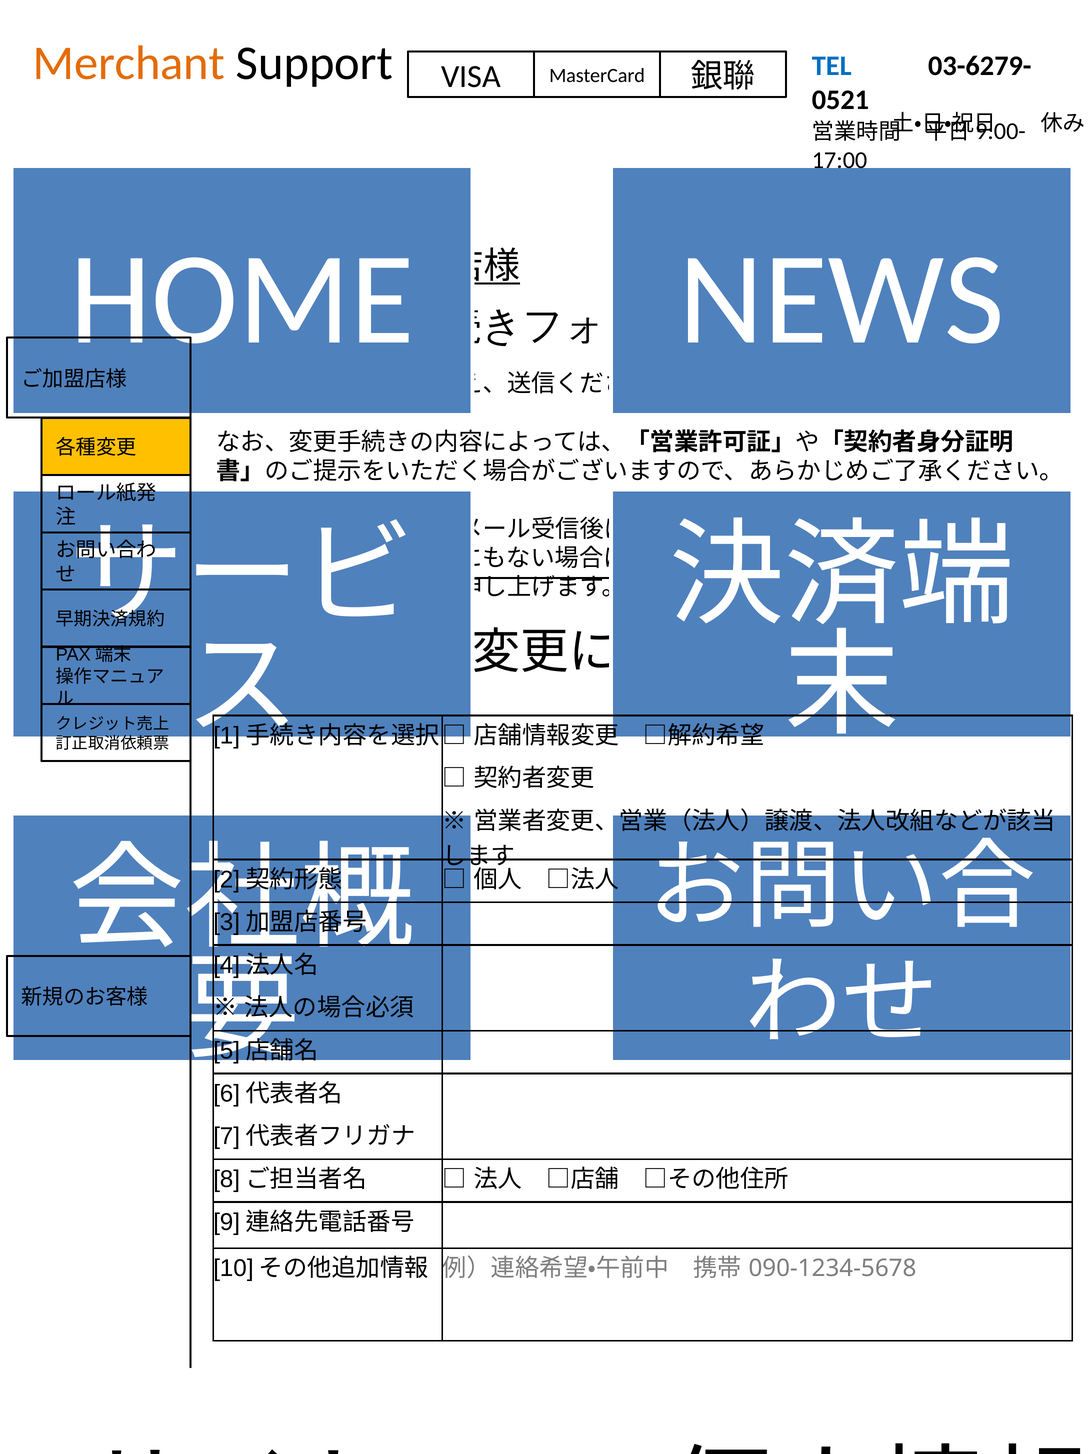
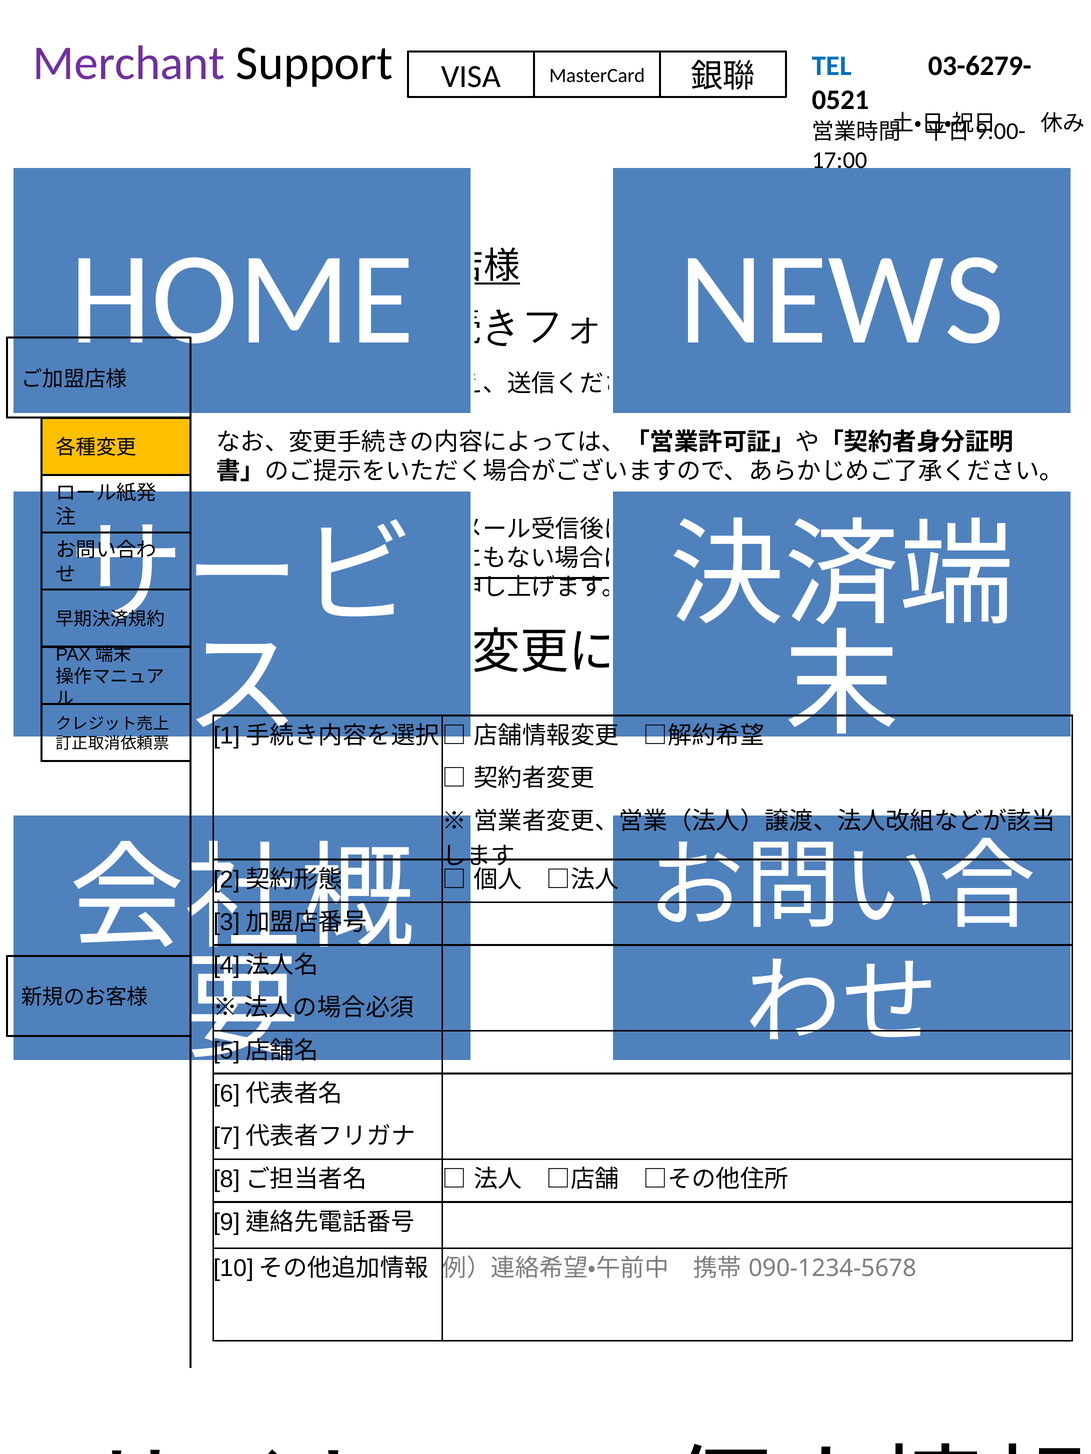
Merchant colour: orange -> purple (129, 63)
